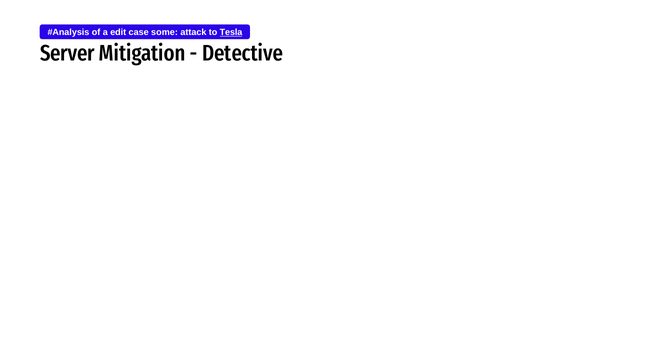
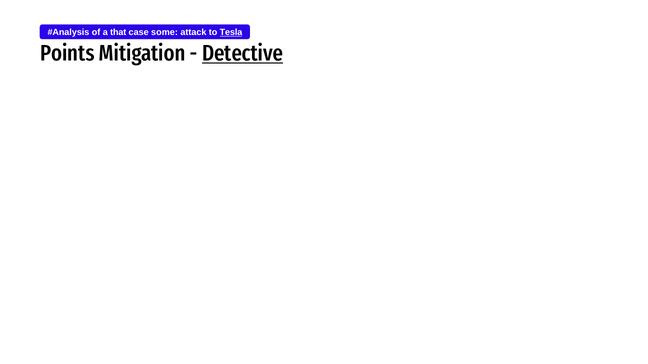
edit: edit -> that (118, 32)
Server: Server -> Points (67, 53)
Detective underline: none -> present (243, 53)
